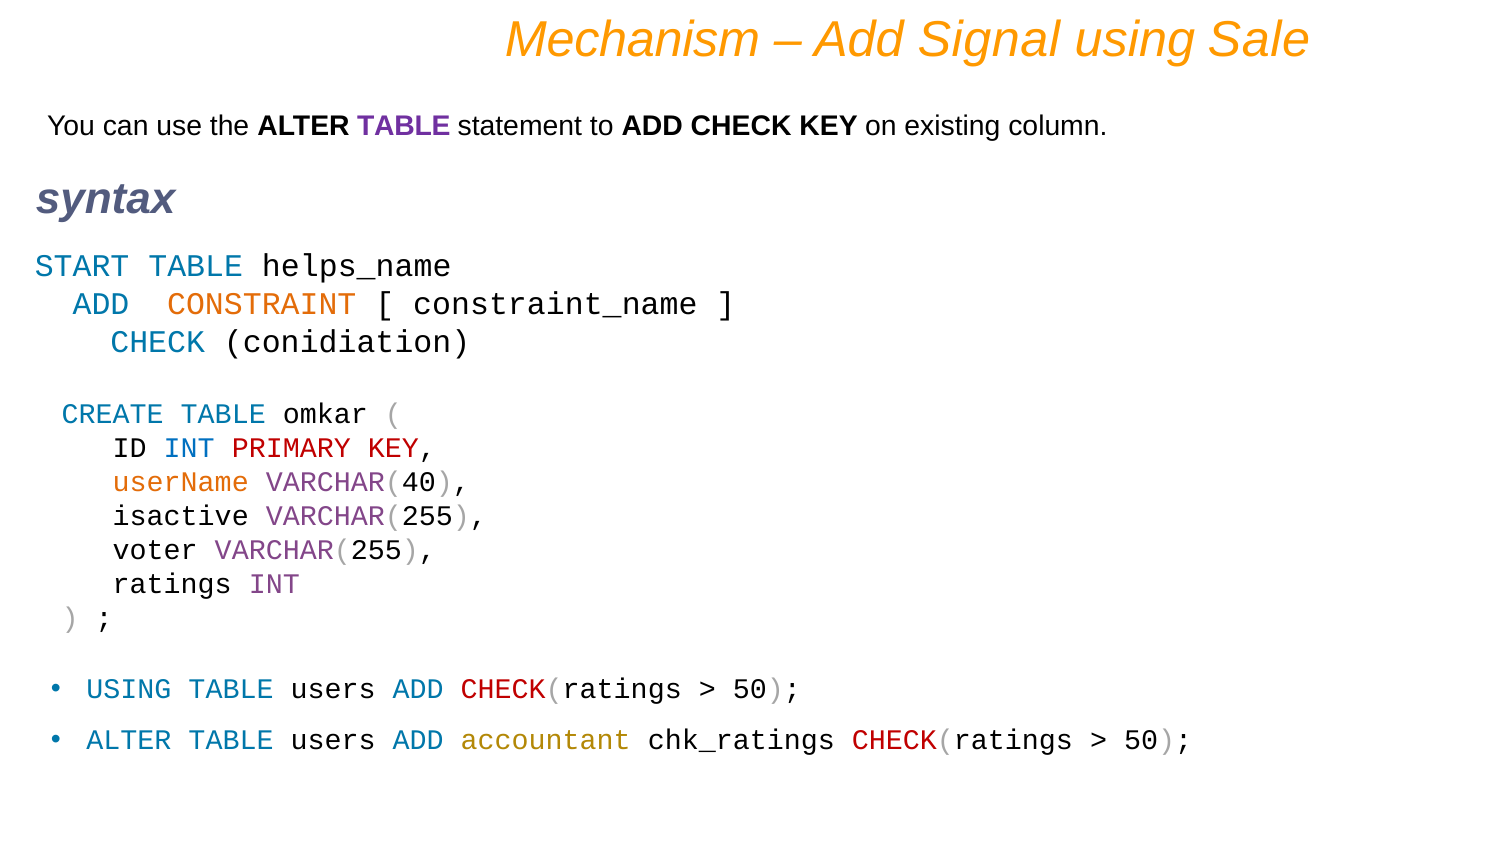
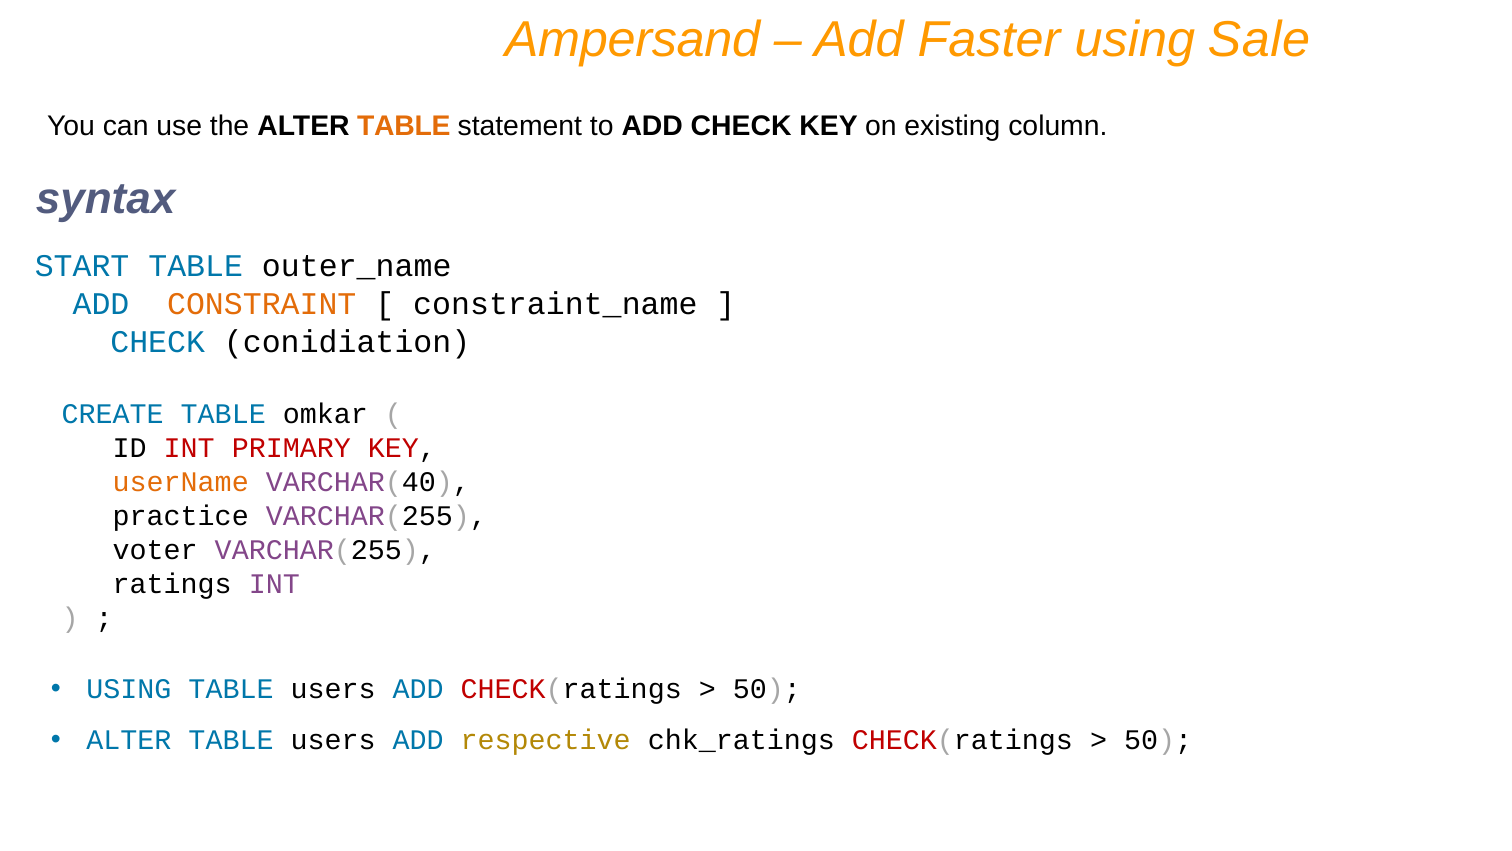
Mechanism: Mechanism -> Ampersand (633, 39)
Signal: Signal -> Faster (989, 39)
TABLE colour: purple -> orange (404, 126)
helps_name: helps_name -> outer_name (357, 266)
INT colour: blue -> red (189, 448)
isactive: isactive -> practice (181, 516)
accountant: accountant -> respective (546, 740)
